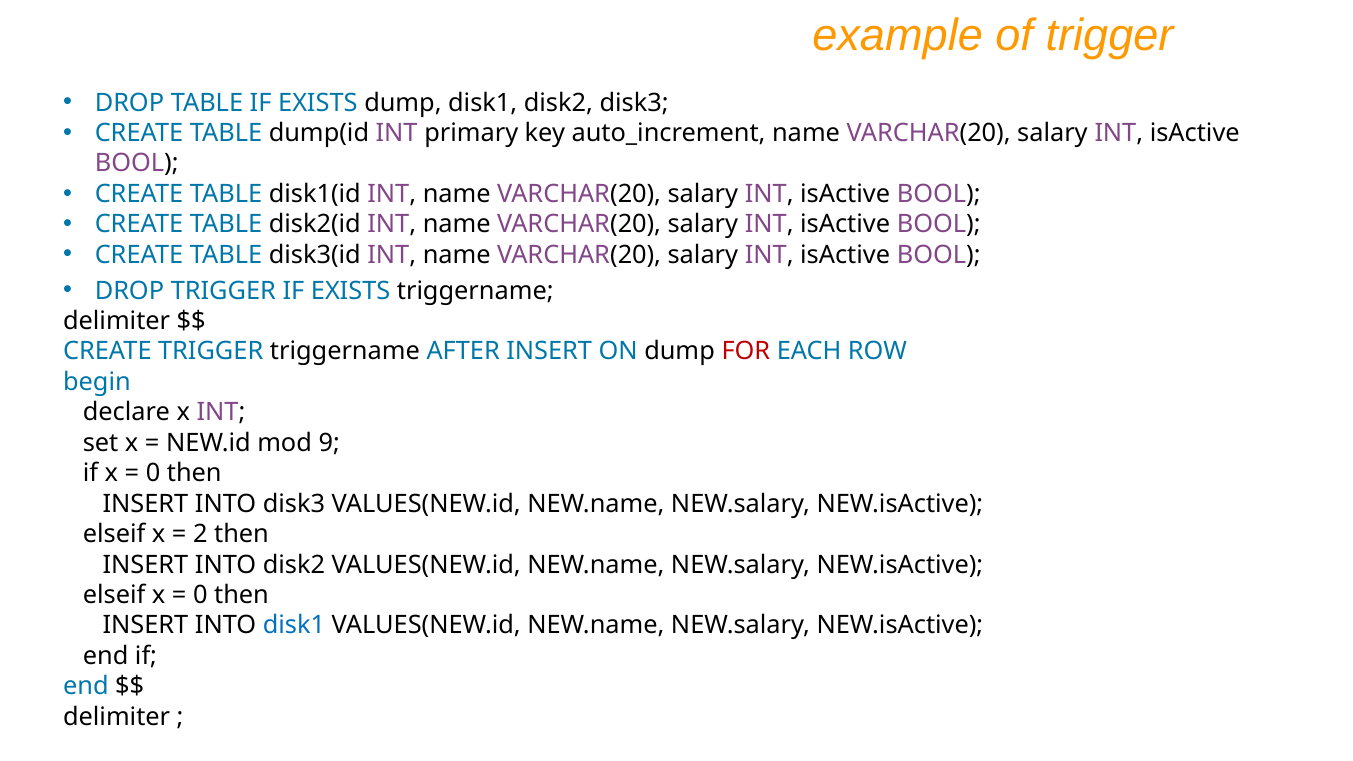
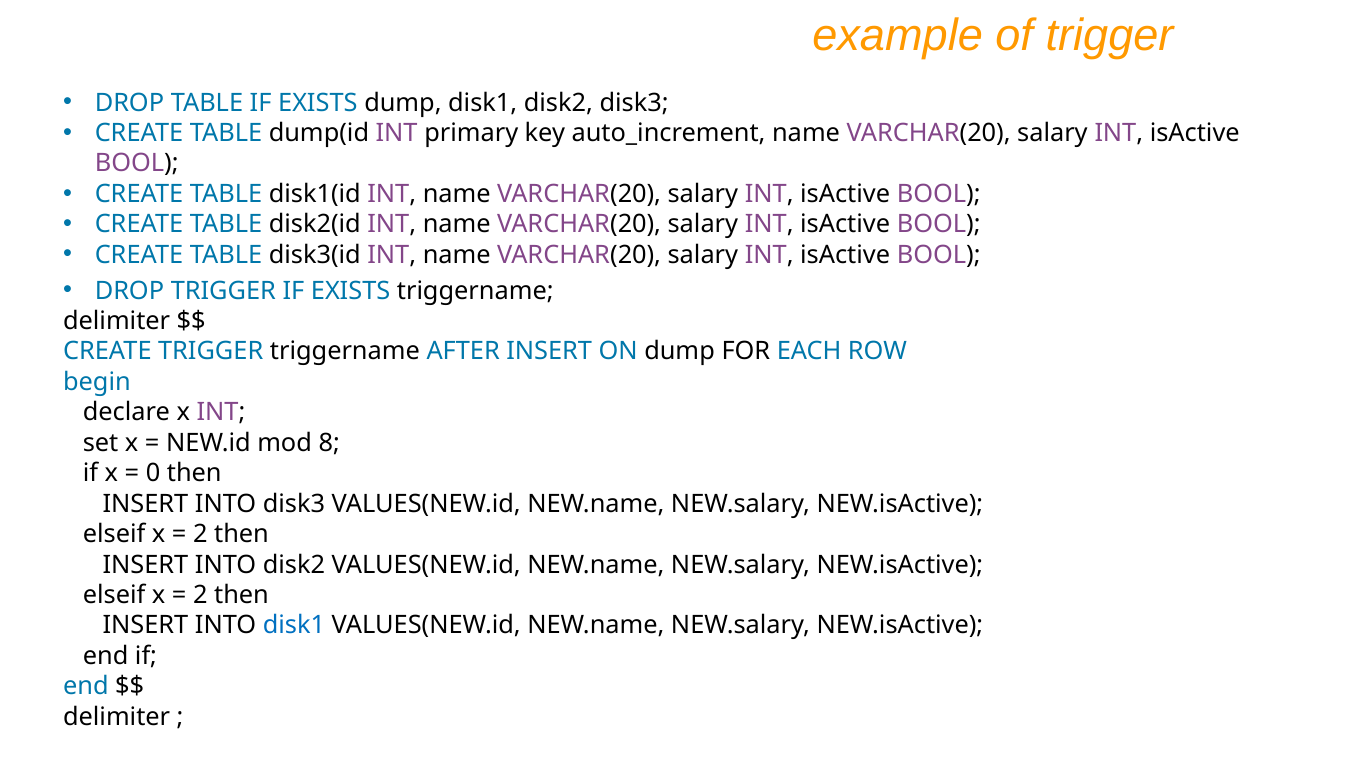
FOR colour: red -> black (746, 352)
9: 9 -> 8 (329, 443)
0: 0 -> 2 (200, 595)
